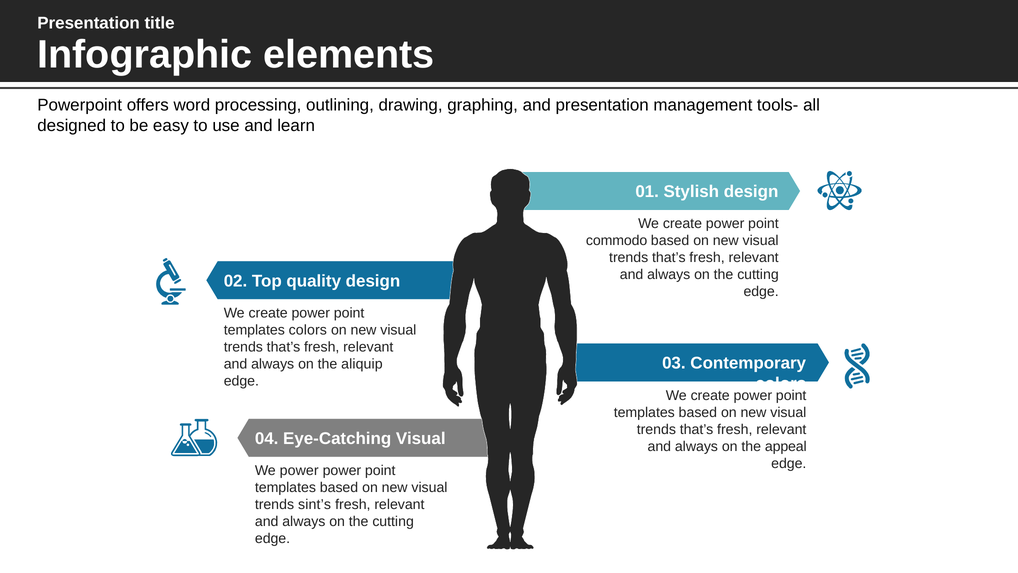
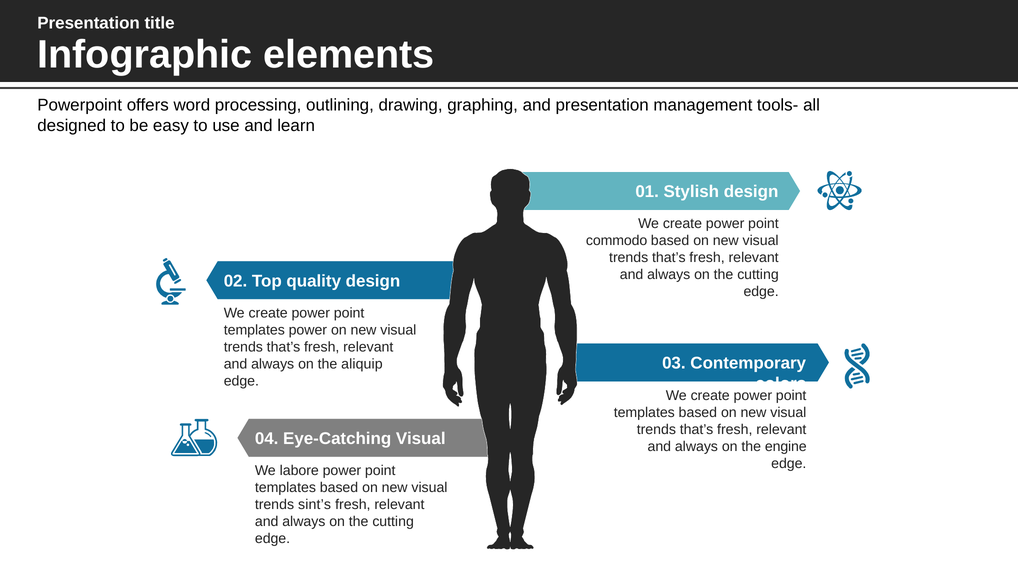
templates colors: colors -> power (308, 330)
appeal: appeal -> engine (786, 446)
We power: power -> labore (299, 470)
